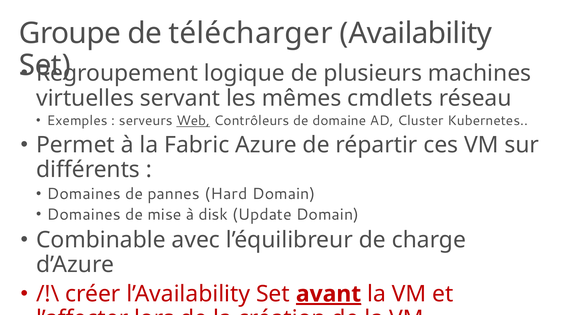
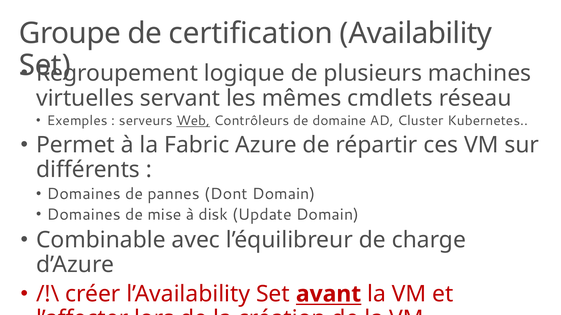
télécharger: télécharger -> certification (251, 33)
Hard: Hard -> Dont (226, 194)
avant underline: present -> none (329, 294)
